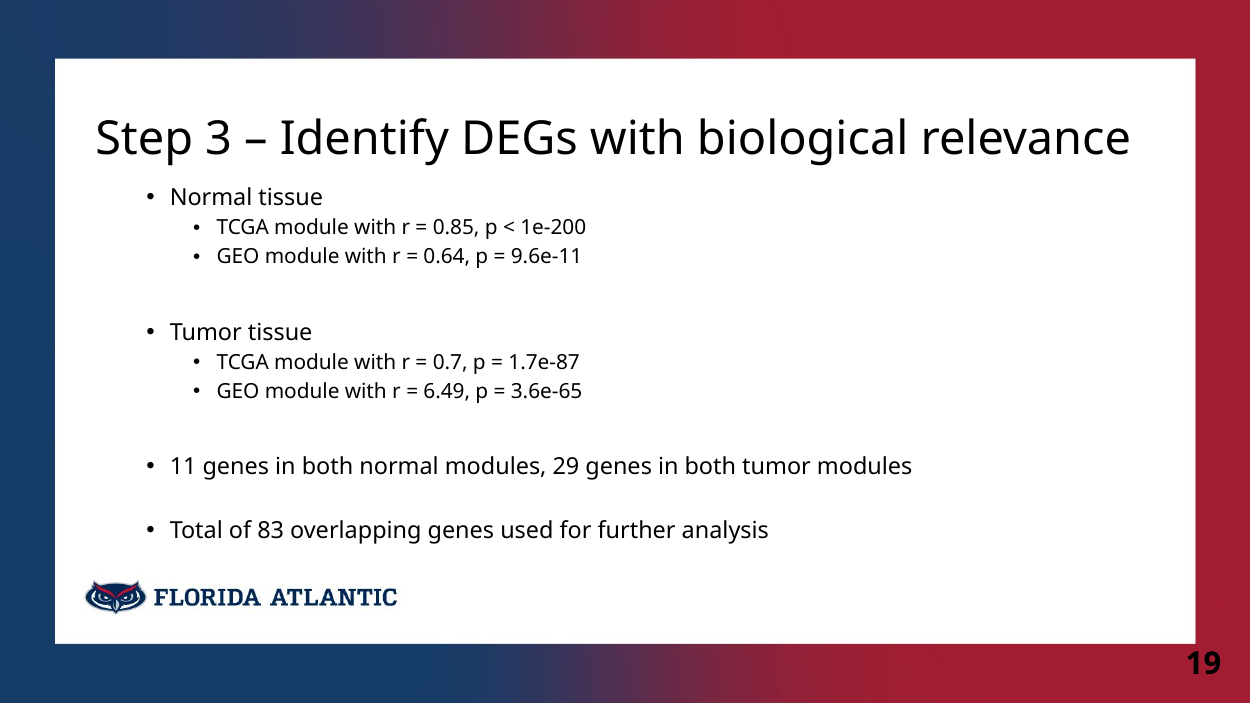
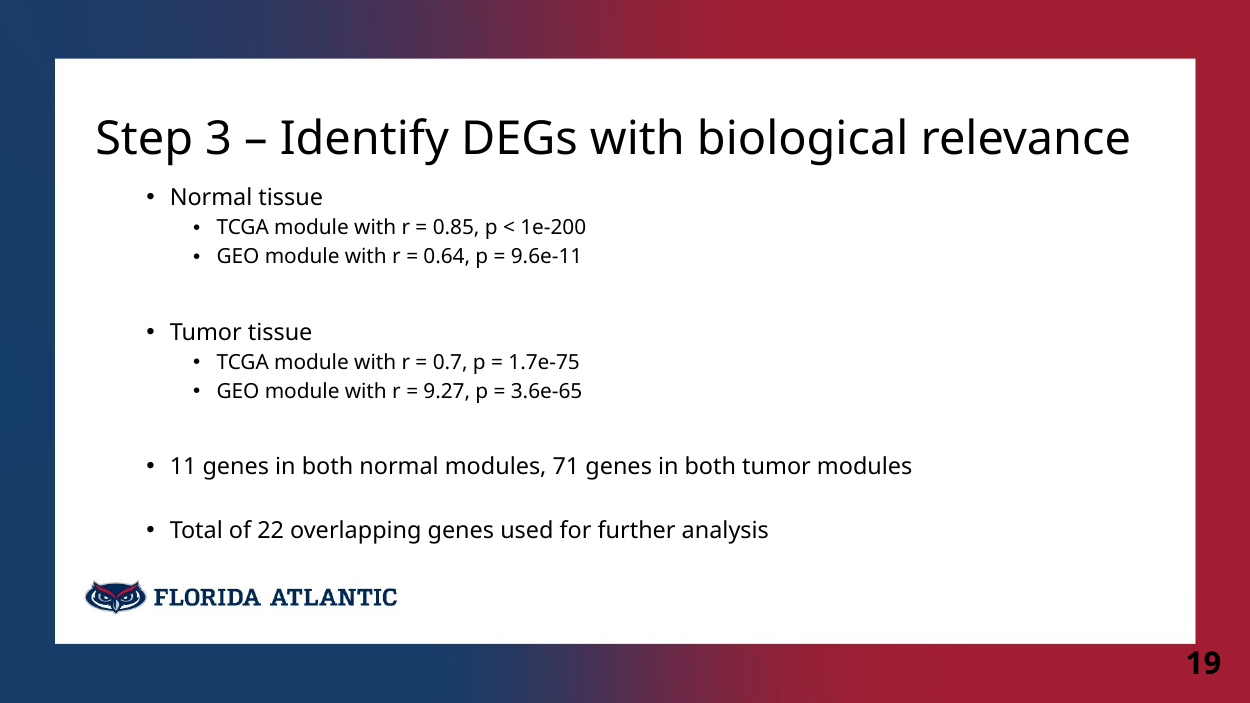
1.7e-87: 1.7e-87 -> 1.7e-75 (544, 363)
6.49: 6.49 -> 9.27 (447, 392)
29: 29 -> 71 (566, 467)
83: 83 -> 22 (271, 531)
